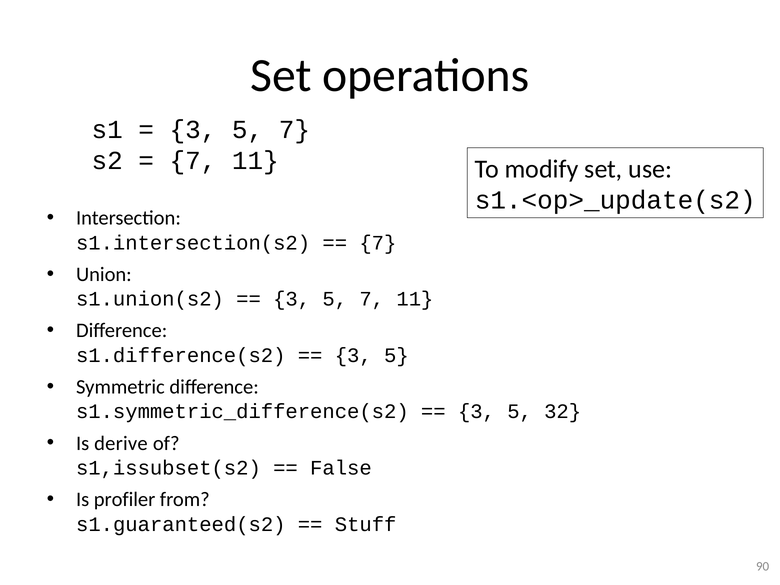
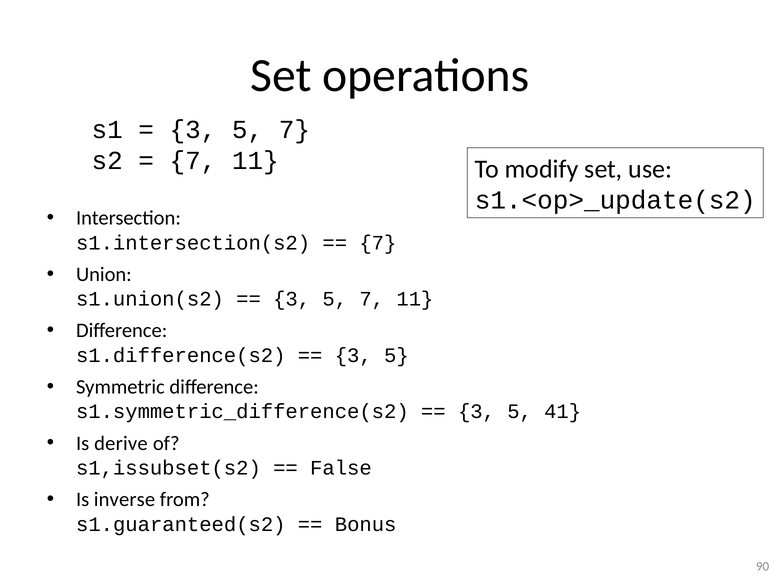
32: 32 -> 41 (563, 412)
profiler: profiler -> inverse (124, 500)
Stuff: Stuff -> Bonus (366, 524)
